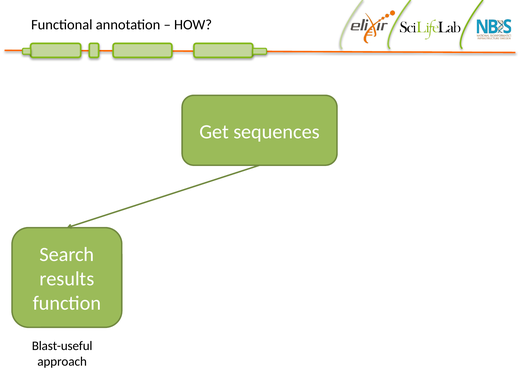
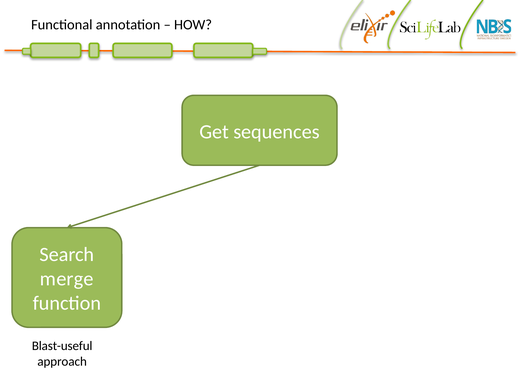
results: results -> merge (67, 279)
